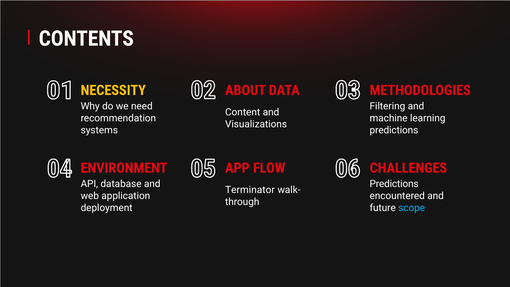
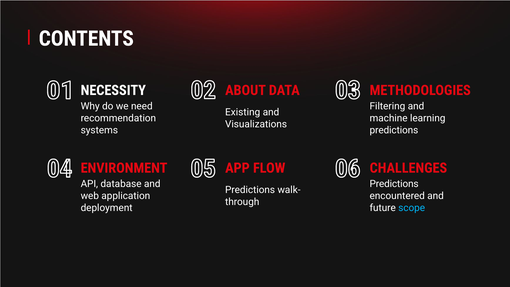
NECESSITY colour: yellow -> white (113, 90)
Content: Content -> Existing (243, 112)
Terminator: Terminator -> Predictions (250, 190)
